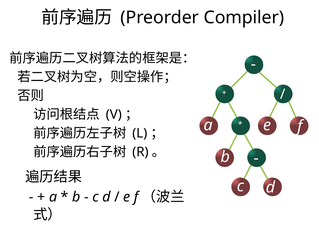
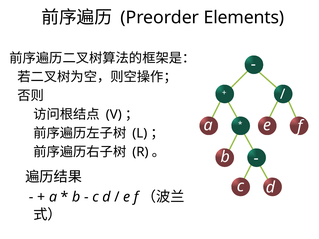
Compiler: Compiler -> Elements (244, 18)
